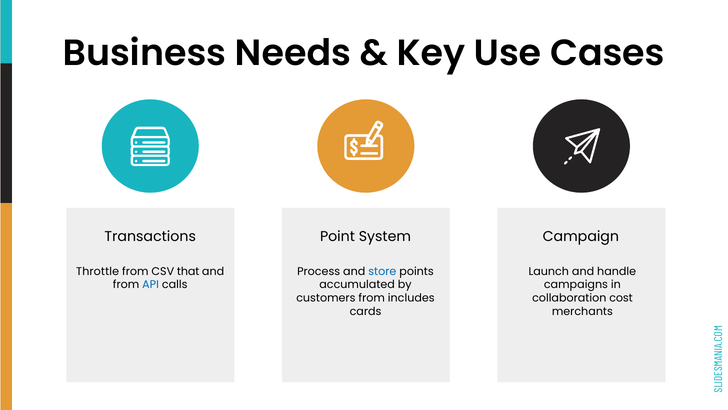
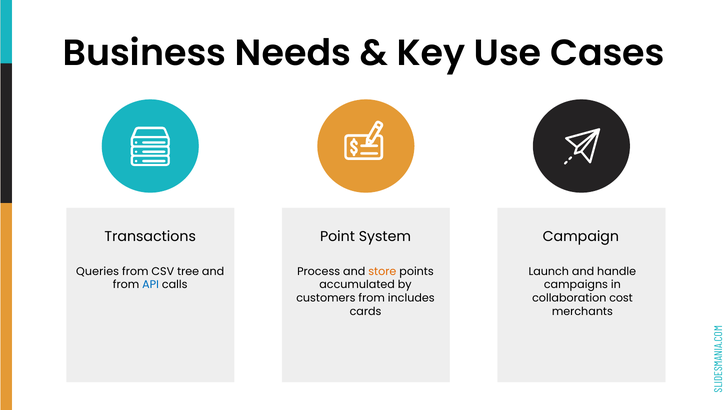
Throttle: Throttle -> Queries (98, 271)
that: that -> tree (188, 271)
store colour: blue -> orange (382, 271)
